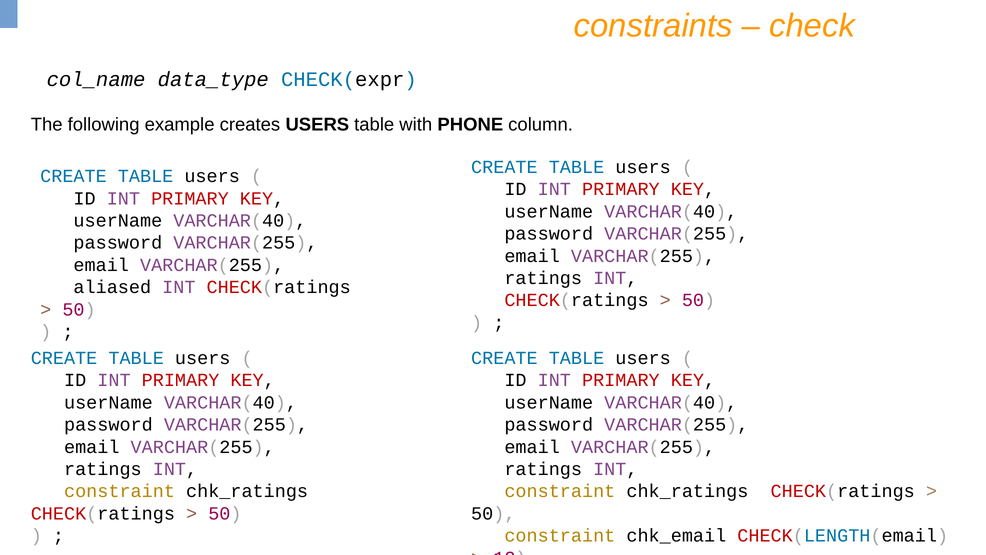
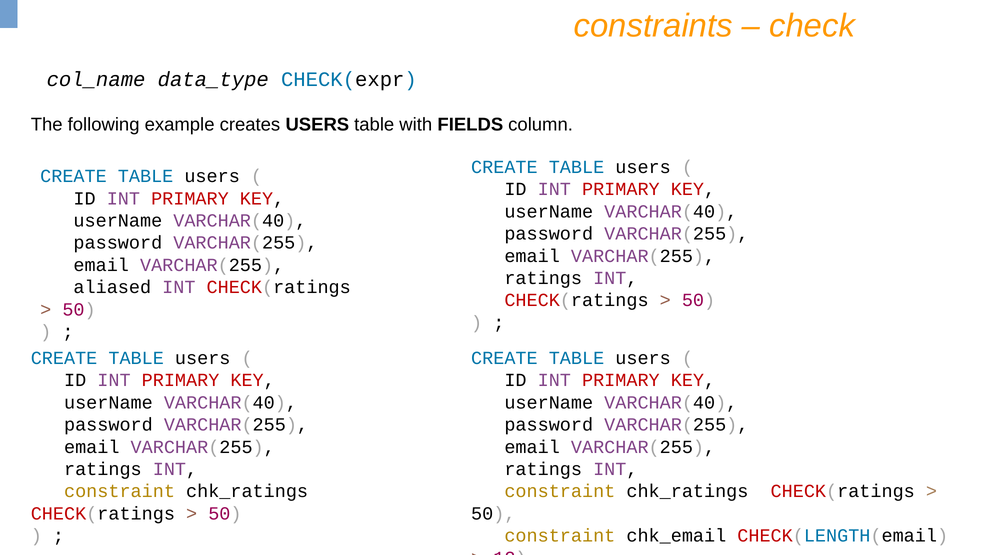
PHONE: PHONE -> FIELDS (470, 124)
